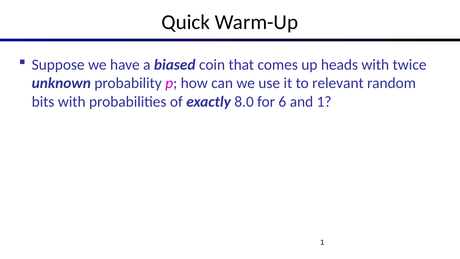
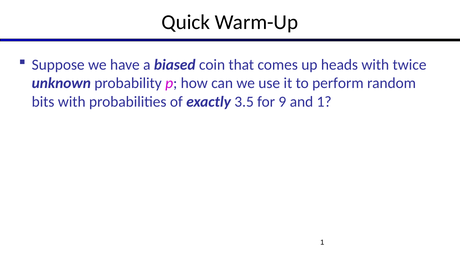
relevant: relevant -> perform (338, 83)
8.0: 8.0 -> 3.5 (244, 102)
6: 6 -> 9 (282, 102)
